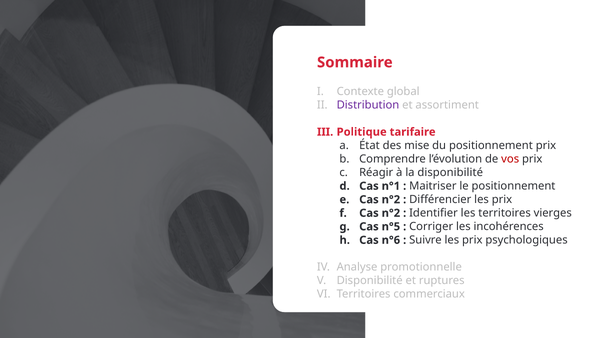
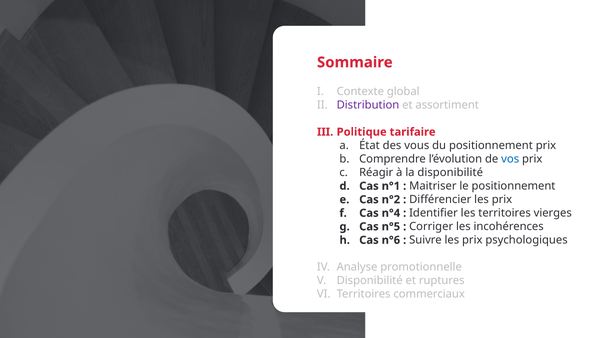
mise: mise -> vous (417, 145)
vos colour: red -> blue (510, 159)
n°2: n°2 -> n°4 (391, 213)
